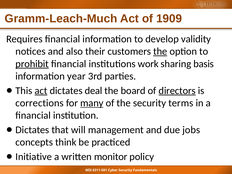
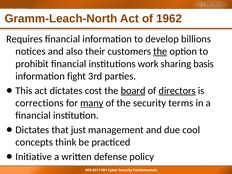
Gramm-Leach-Much: Gramm-Leach-Much -> Gramm-Leach-North (61, 19)
1909: 1909 -> 1962 (169, 19)
validity: validity -> billions (196, 39)
prohibit underline: present -> none (32, 64)
year: year -> fight (77, 76)
act underline: present -> none (41, 91)
deal: deal -> cost (93, 91)
board underline: none -> present (133, 91)
will: will -> just (78, 130)
jobs: jobs -> cool (191, 130)
monitor: monitor -> defense (111, 157)
